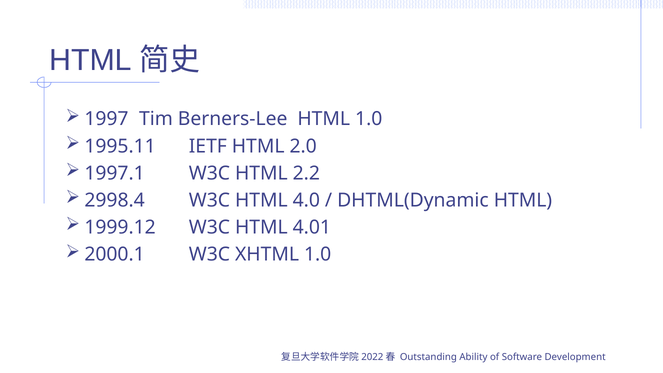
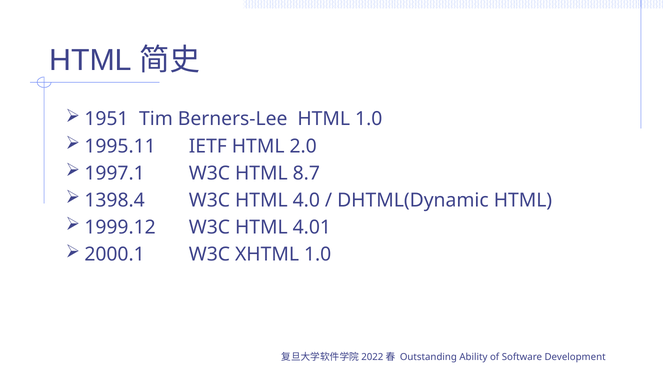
1997: 1997 -> 1951 (106, 119)
2.2: 2.2 -> 8.7 (306, 173)
2998.4: 2998.4 -> 1398.4 (115, 200)
